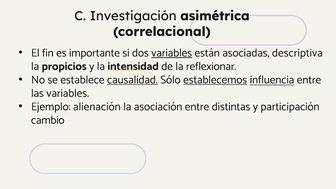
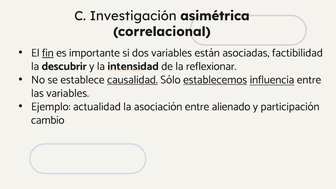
fin underline: none -> present (48, 53)
variables underline: present -> none (172, 53)
descriptiva: descriptiva -> factibilidad (297, 53)
propicios: propicios -> descubrir (64, 66)
alienación: alienación -> actualidad (97, 107)
distintas: distintas -> alienado (231, 107)
